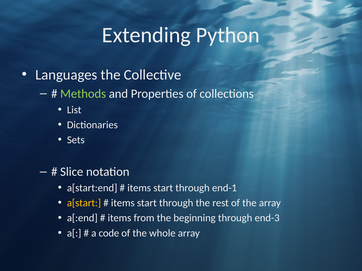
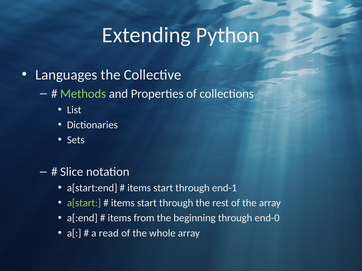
a[start colour: yellow -> light green (84, 203)
end-3: end-3 -> end-0 (267, 218)
code: code -> read (109, 233)
